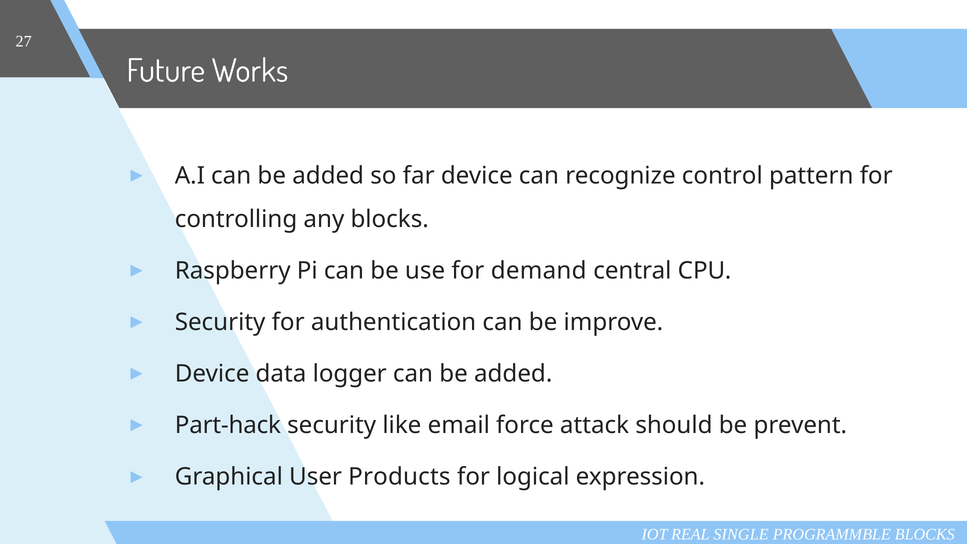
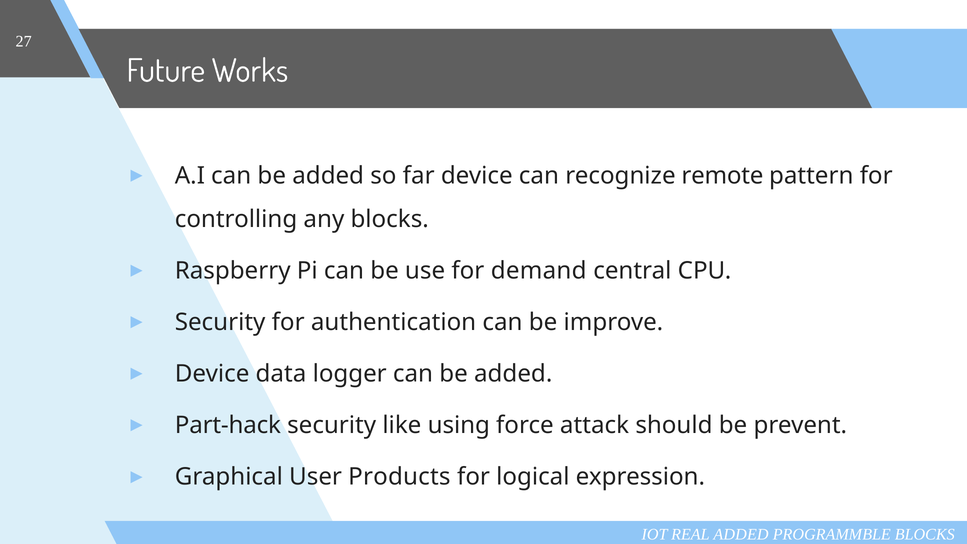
control: control -> remote (722, 176)
email: email -> using (459, 425)
REAL SINGLE: SINGLE -> ADDED (741, 534)
